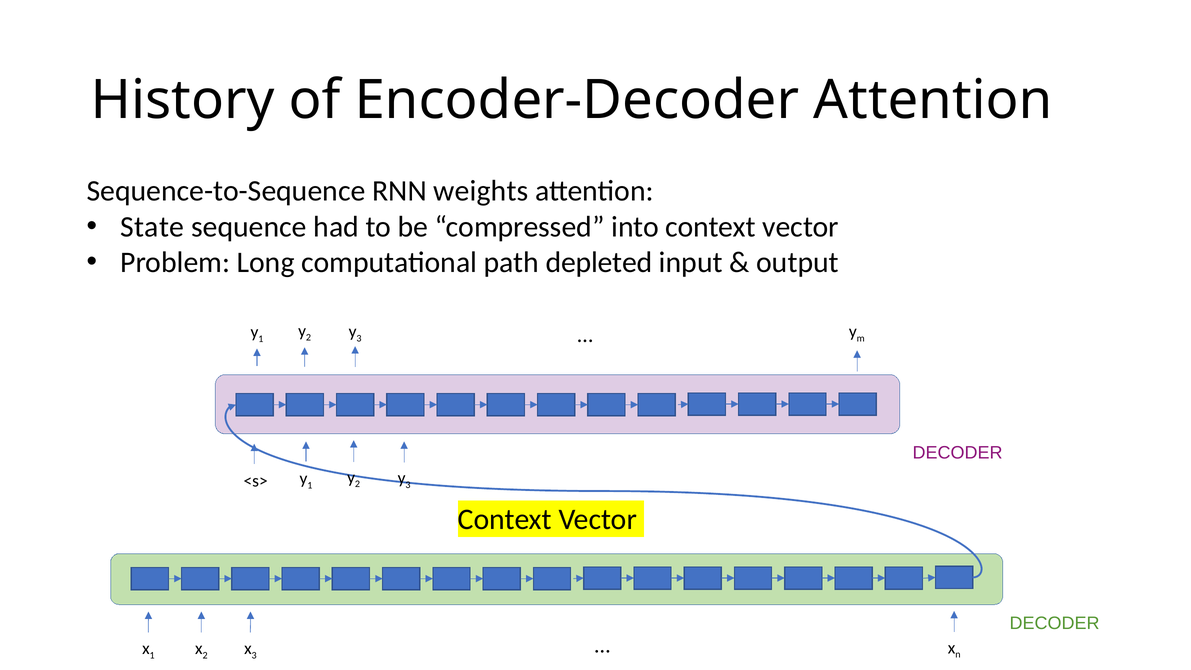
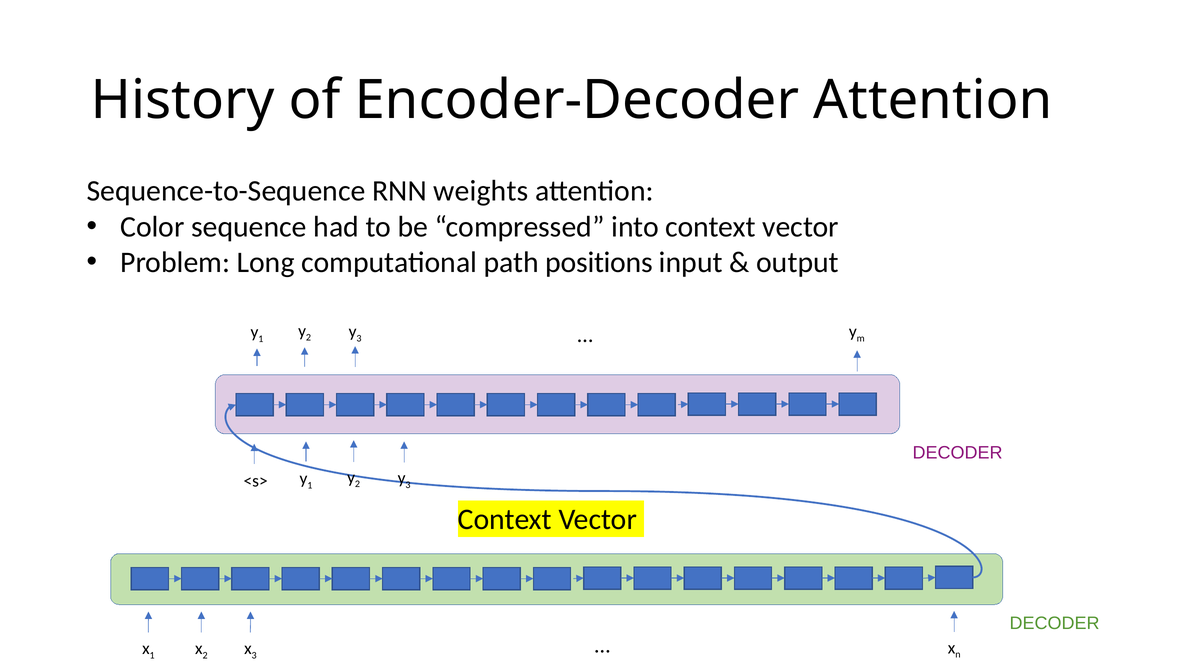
State: State -> Color (152, 227)
depleted: depleted -> positions (599, 263)
